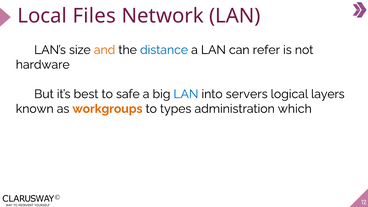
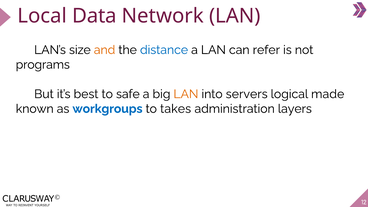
Files: Files -> Data (94, 16)
hardware: hardware -> programs (43, 65)
LAN colour: blue -> orange (186, 94)
layers: layers -> made (328, 94)
workgroups colour: orange -> blue (107, 109)
types: types -> takes (176, 109)
which: which -> layers (295, 109)
